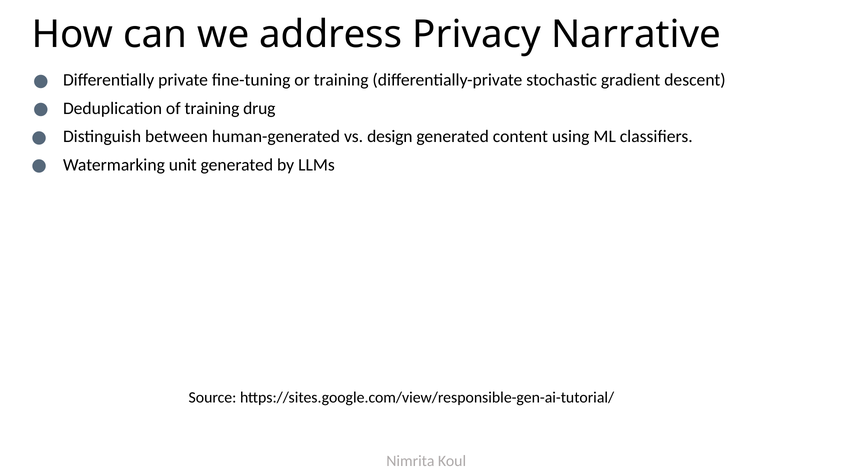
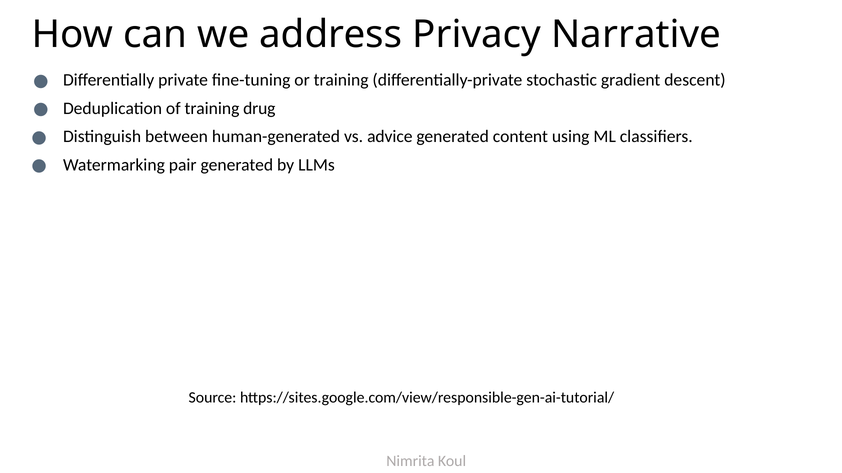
design: design -> advice (390, 137)
unit: unit -> pair (183, 165)
